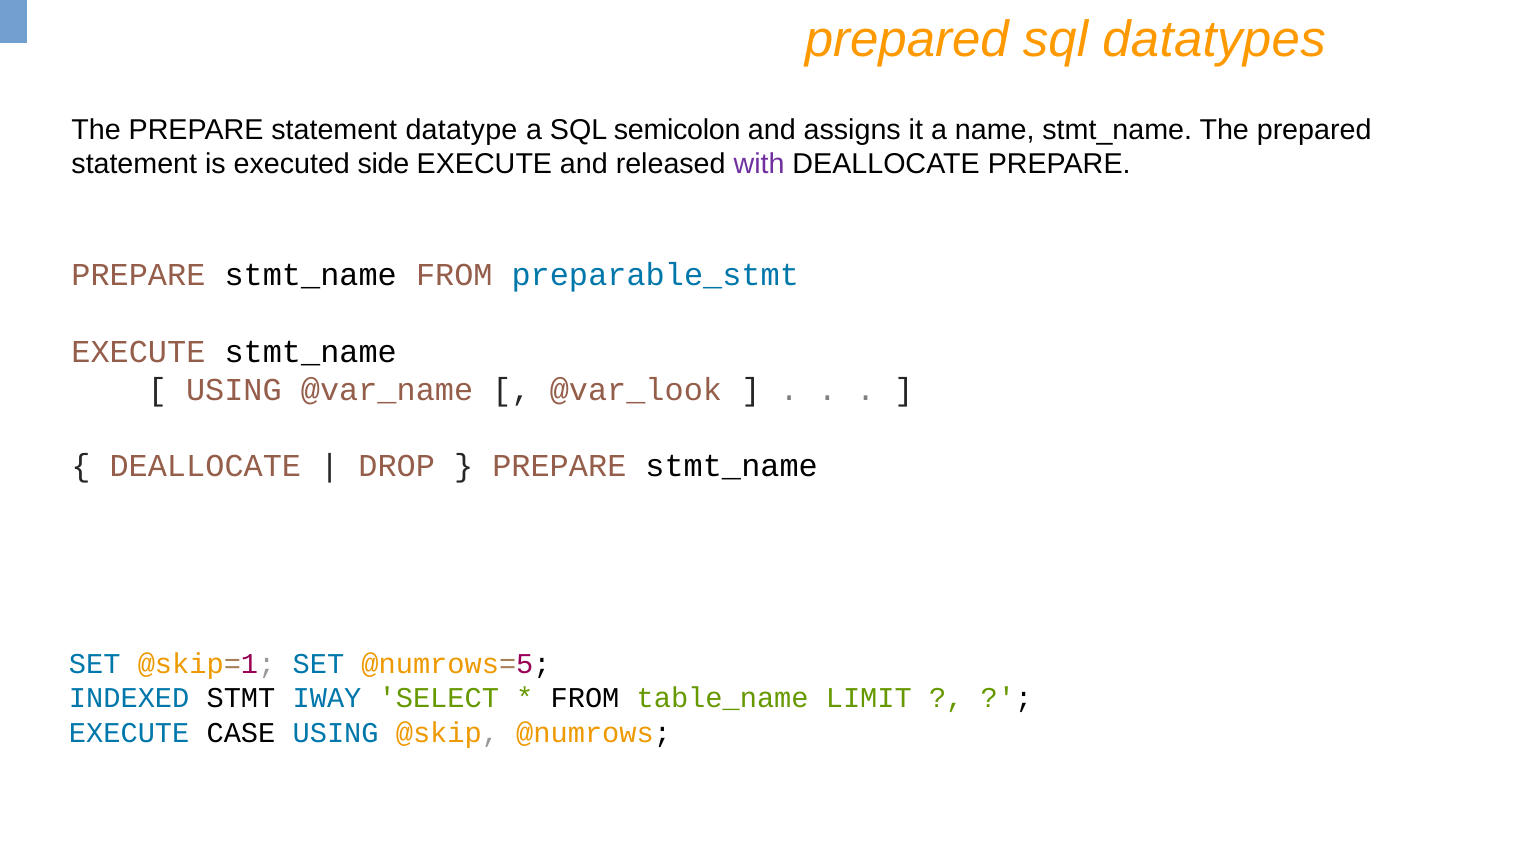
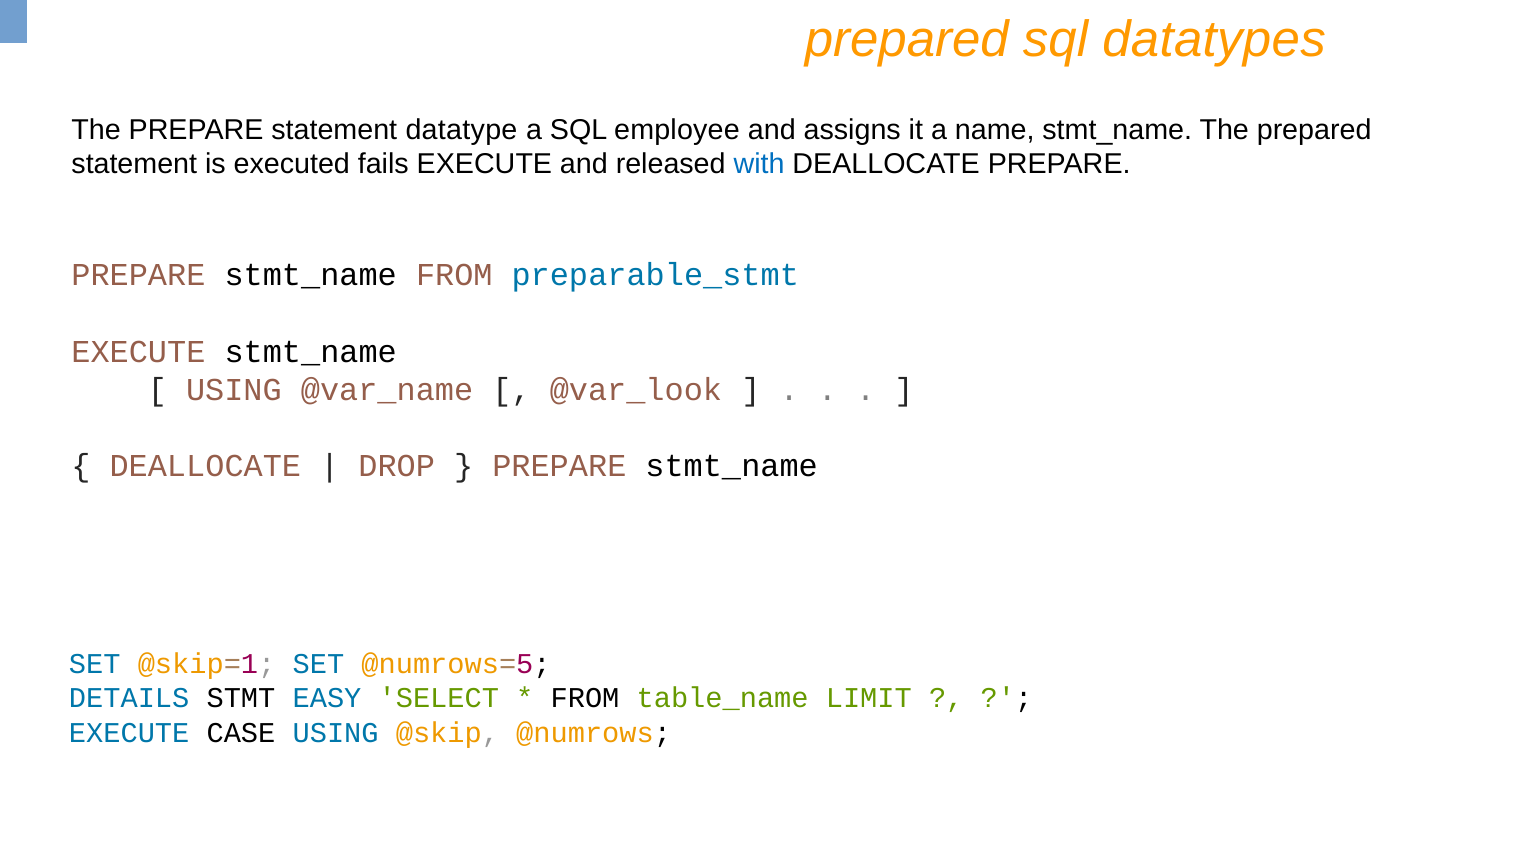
semicolon: semicolon -> employee (677, 130)
side: side -> fails (383, 164)
with colour: purple -> blue (759, 164)
INDEXED: INDEXED -> DETAILS (129, 699)
IWAY: IWAY -> EASY (327, 699)
